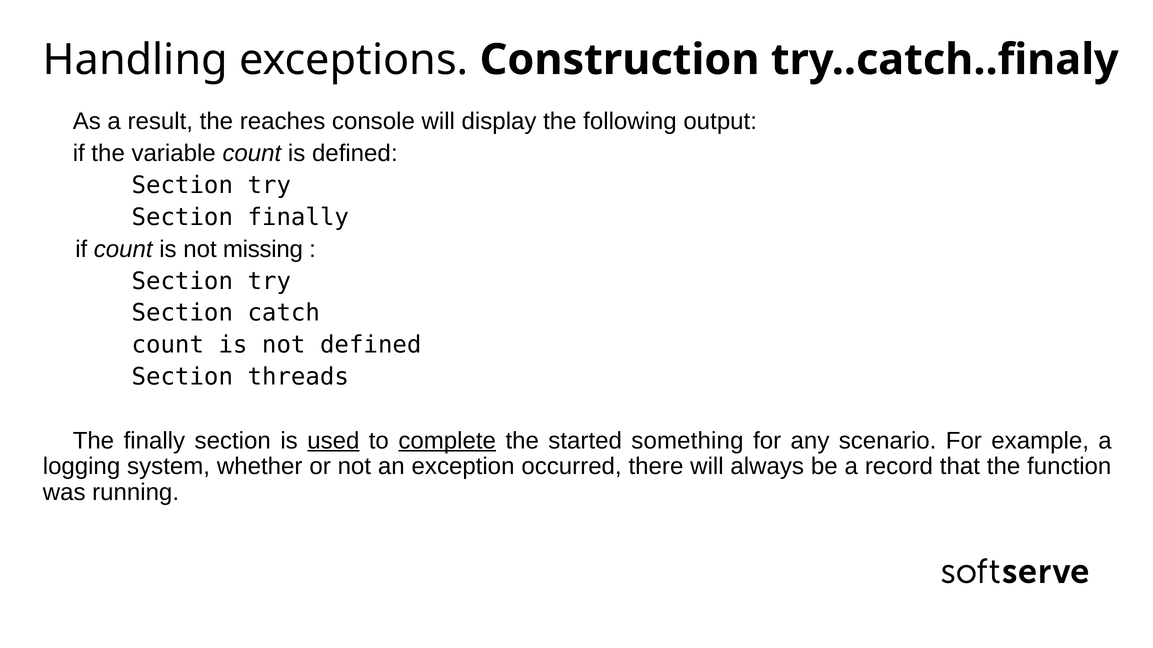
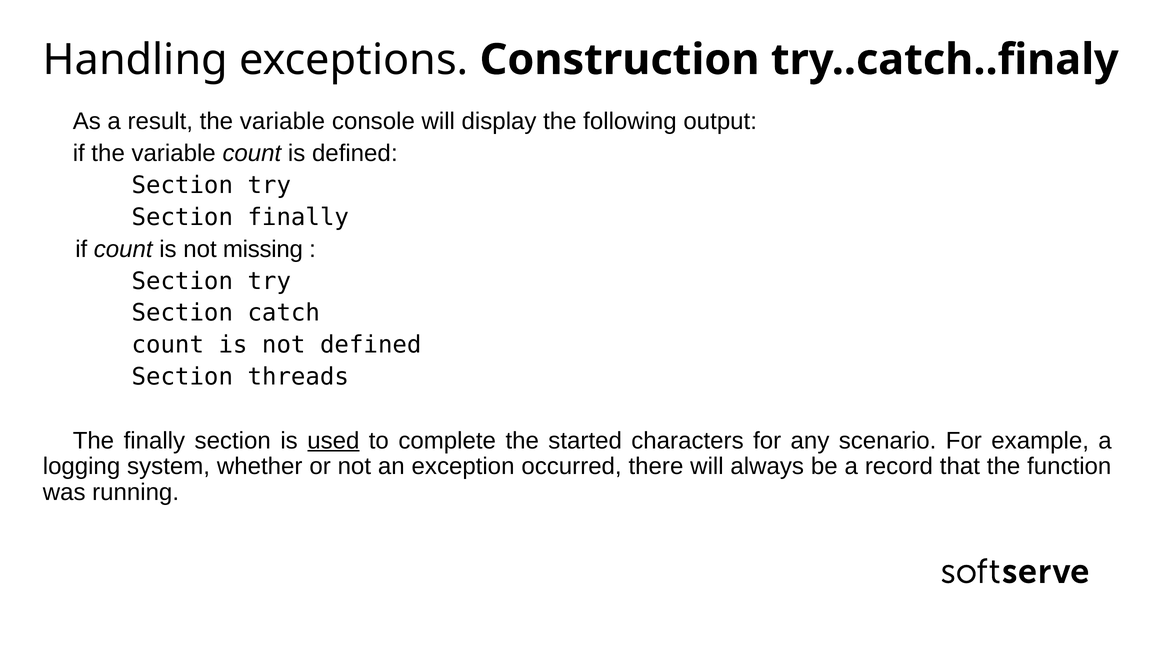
result the reaches: reaches -> variable (282, 122)
complete underline: present -> none (447, 441)
something: something -> characters (687, 441)
